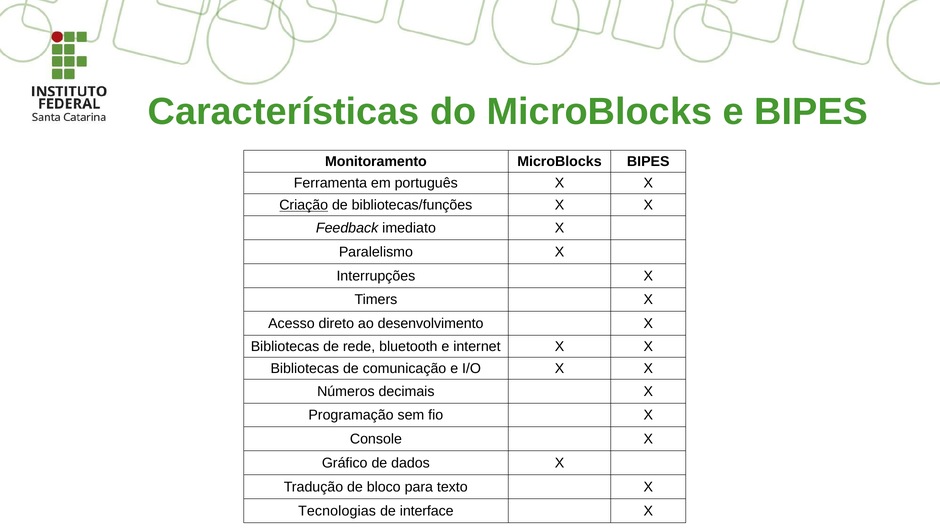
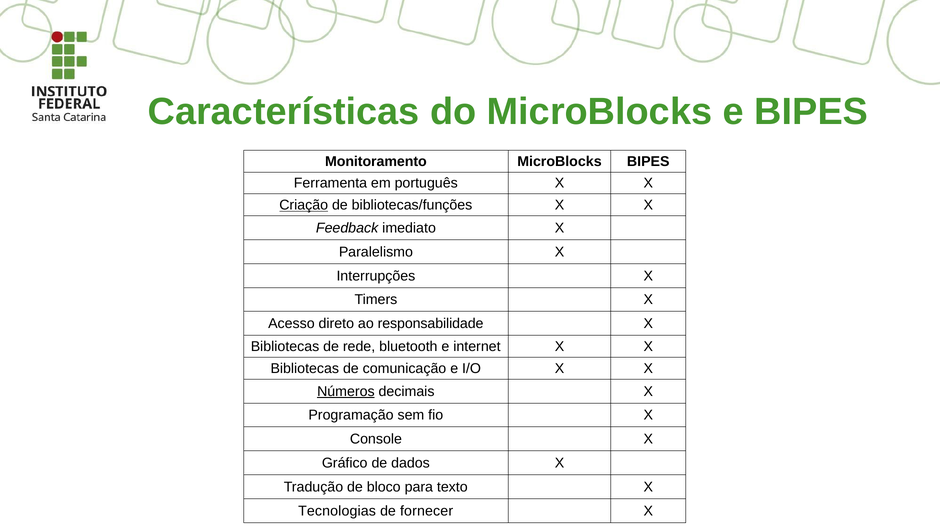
desenvolvimento: desenvolvimento -> responsabilidade (431, 324)
Números underline: none -> present (346, 391)
interface: interface -> fornecer (427, 511)
